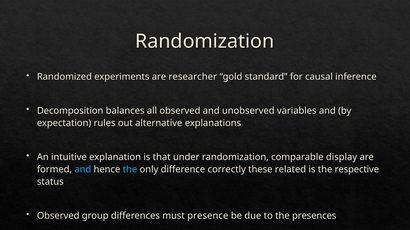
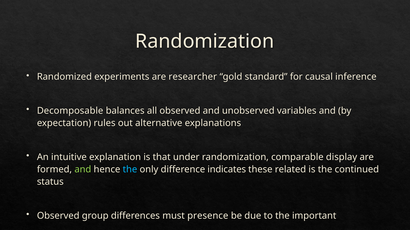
Decomposition: Decomposition -> Decomposable (70, 111)
and colour: light blue -> light green (83, 170)
correctly: correctly -> indicates (227, 170)
respective: respective -> continued (357, 170)
presences: presences -> important (314, 216)
